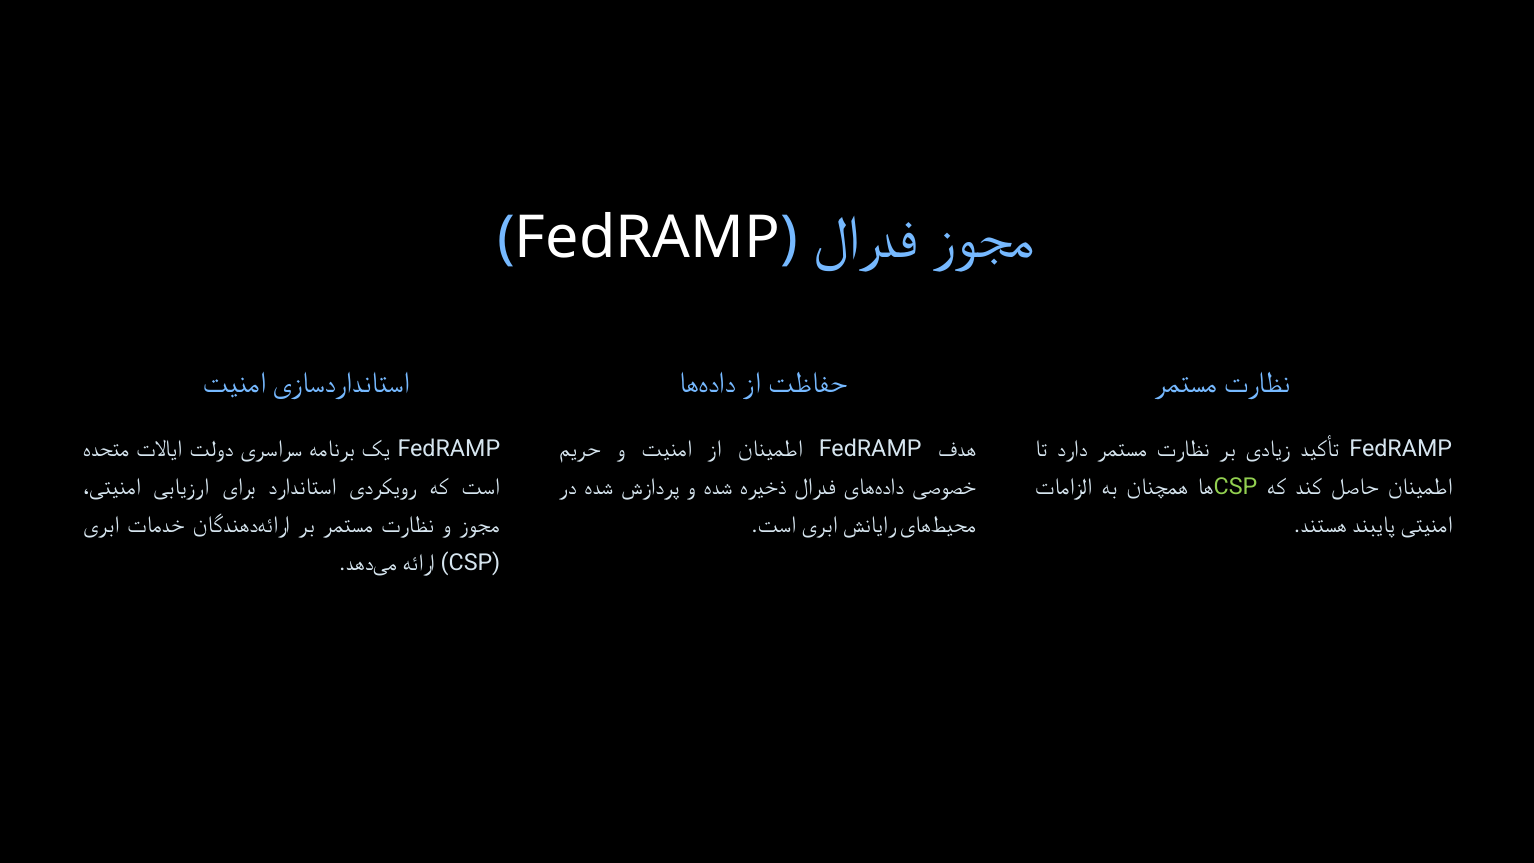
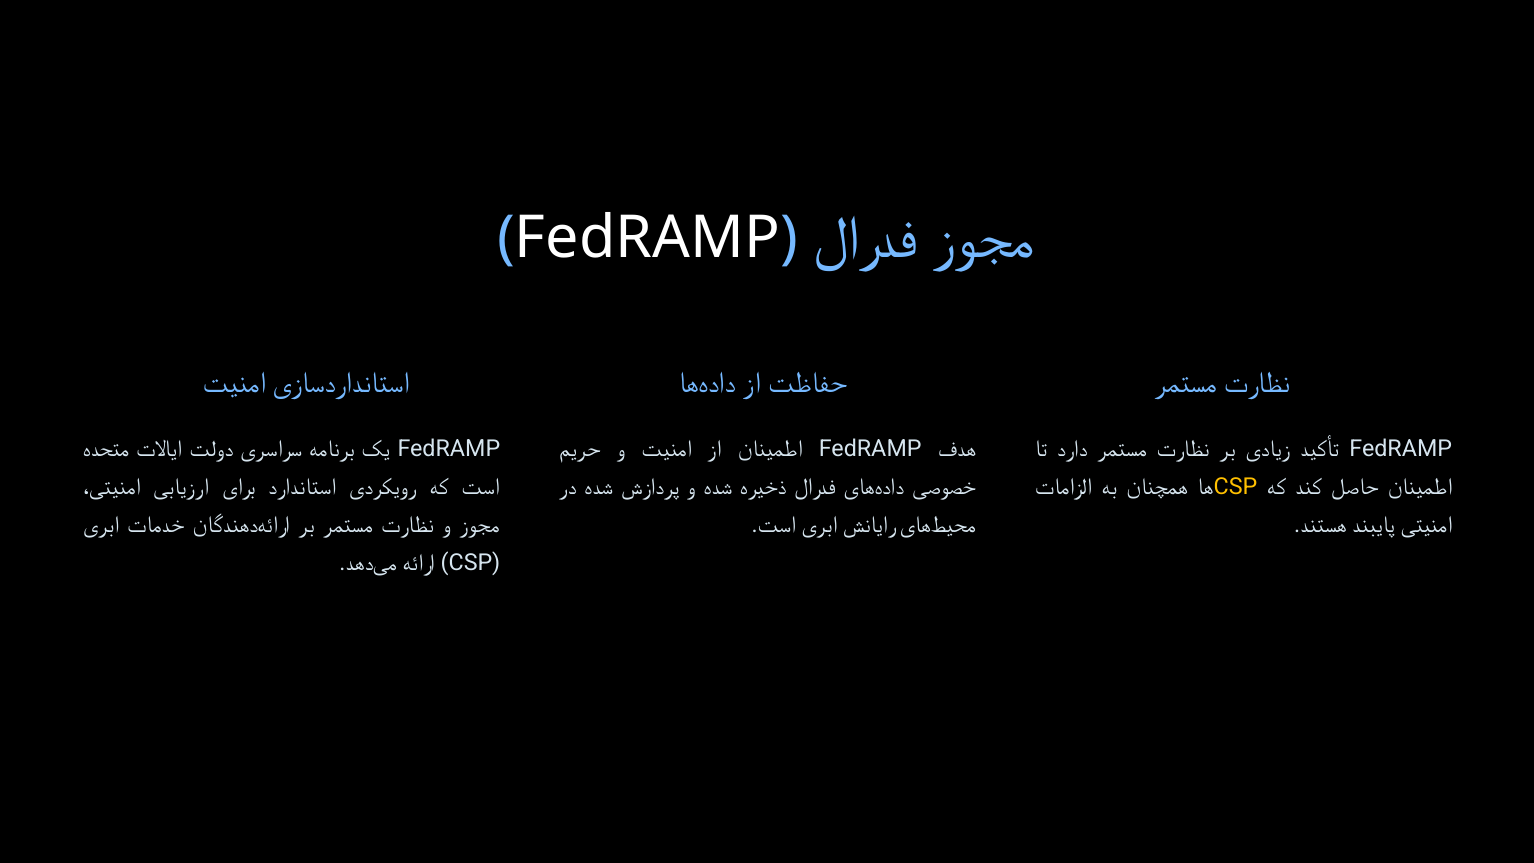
CSP colour: light green -> yellow (1236, 486)
